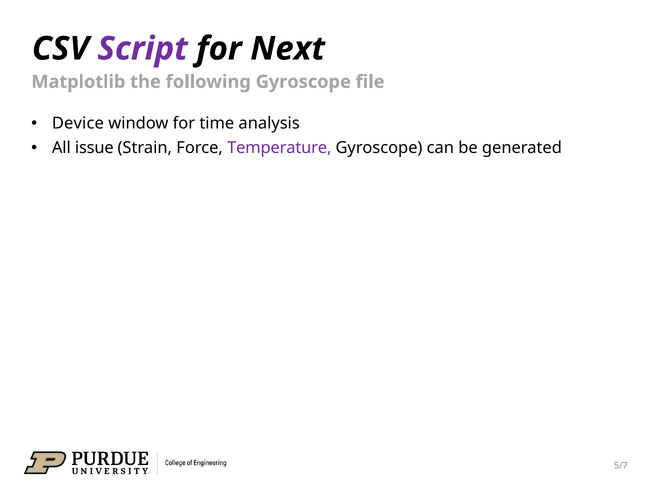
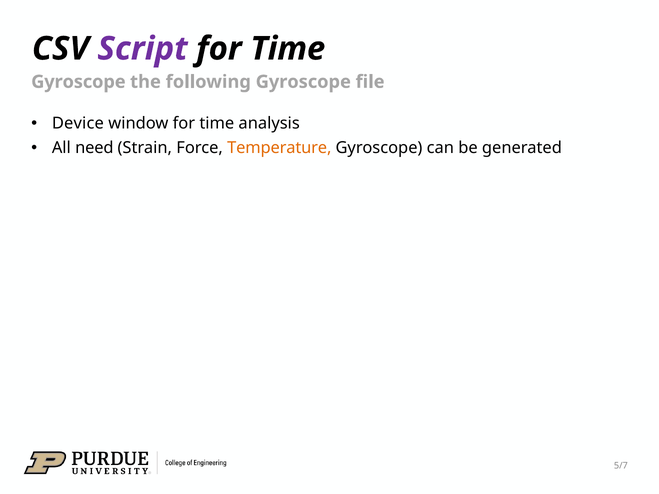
Next: Next -> Time (288, 49)
Matplotlib: Matplotlib -> Gyroscope (78, 82)
issue: issue -> need (94, 148)
Temperature colour: purple -> orange (279, 148)
